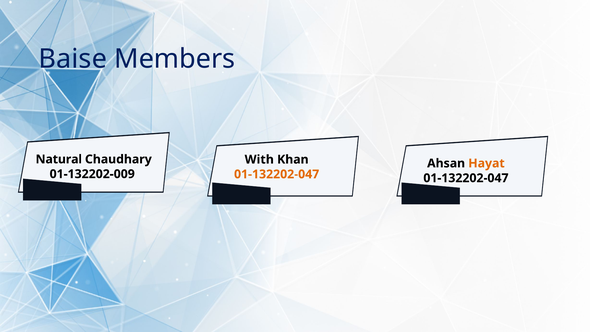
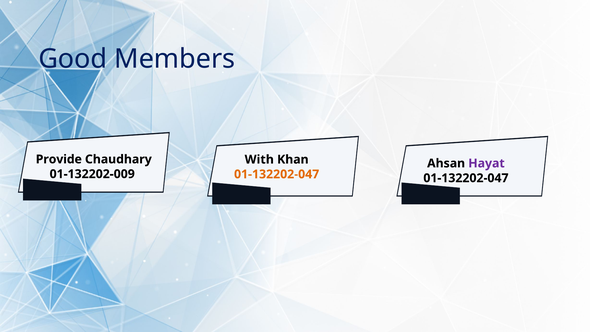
Baise: Baise -> Good (73, 59)
Natural: Natural -> Provide (59, 159)
Hayat colour: orange -> purple (486, 163)
